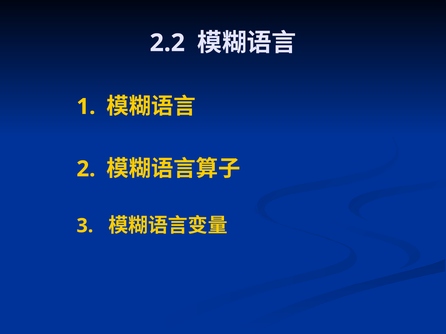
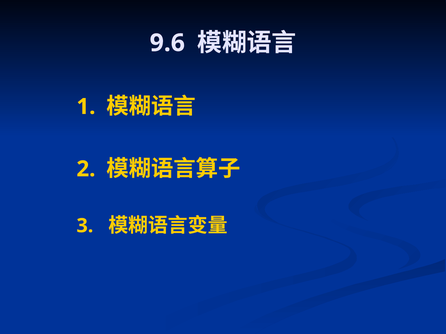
2.2: 2.2 -> 9.6 (167, 43)
